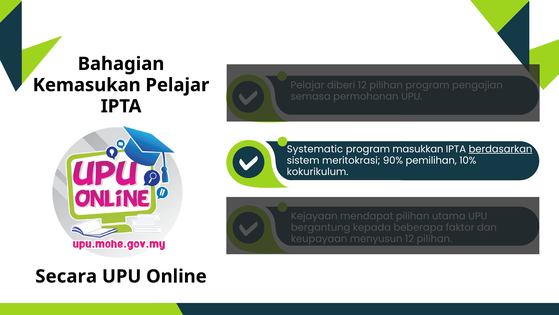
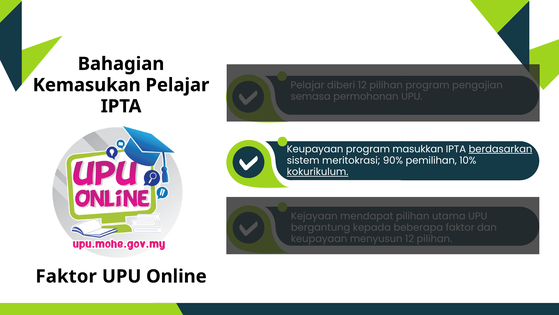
Systematic: Systematic -> Keupayaan (315, 149)
kokurikulum underline: none -> present (318, 172)
Secara: Secara -> Faktor (66, 276)
